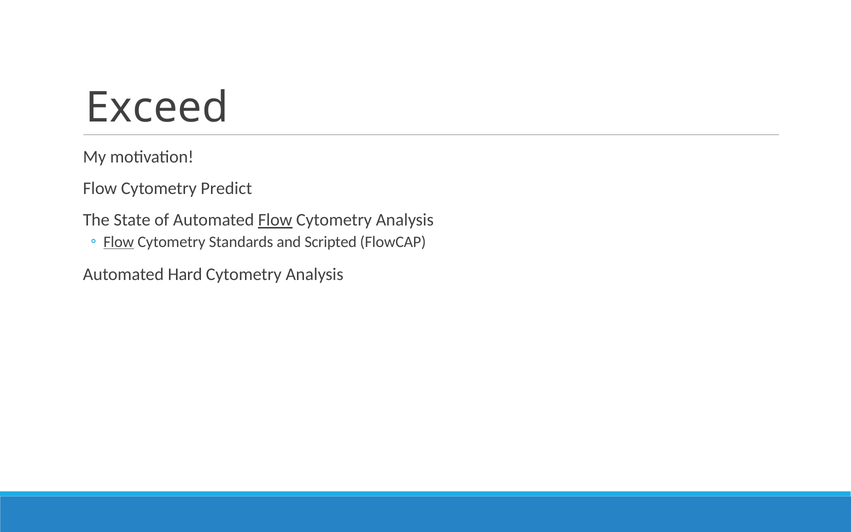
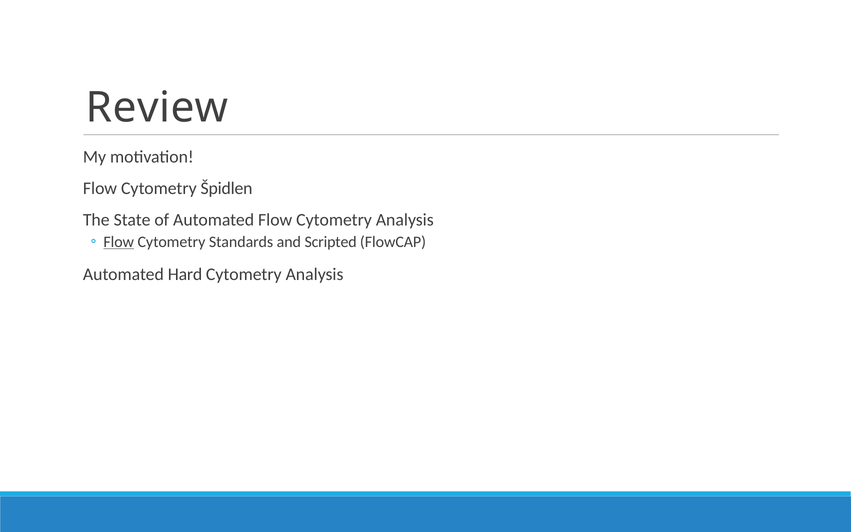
Exceed: Exceed -> Review (157, 108)
Predict: Predict -> Špidlen (227, 188)
Flow underline: present -> none (275, 220)
